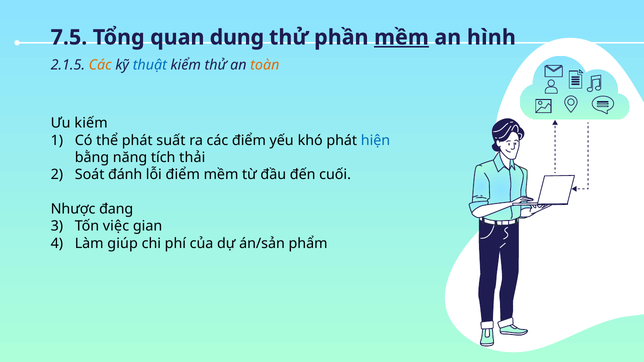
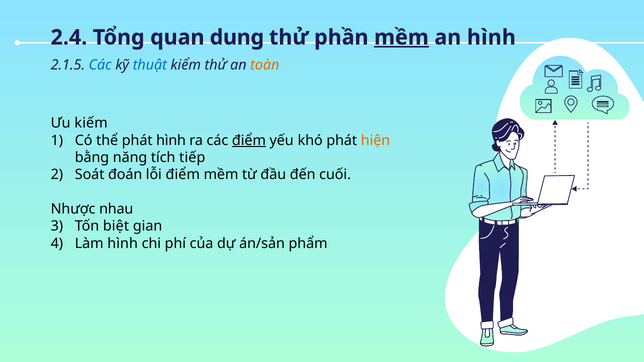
7.5: 7.5 -> 2.4 (69, 37)
Các colour: orange -> blue (100, 65)
phát suất: suất -> hình (171, 141)
điểm underline: none -> present (249, 141)
hiện colour: blue -> orange (376, 141)
thải: thải -> tiếp (192, 158)
đánh: đánh -> đoán (125, 175)
đang: đang -> nhau (116, 209)
việc: việc -> biệt (116, 226)
Làm giúp: giúp -> hình (123, 244)
